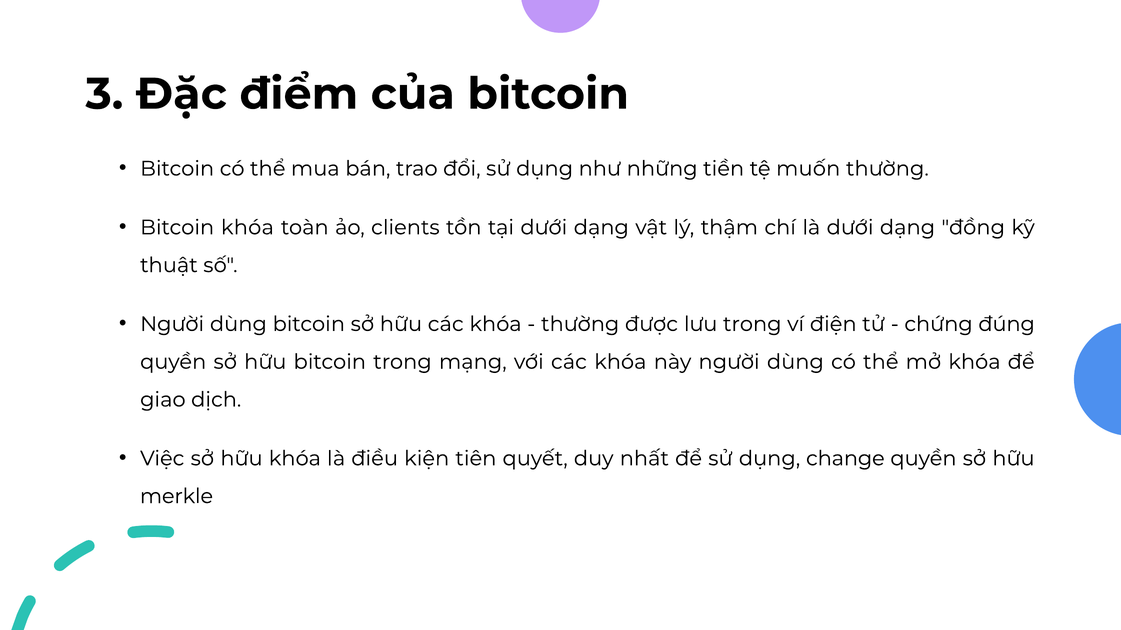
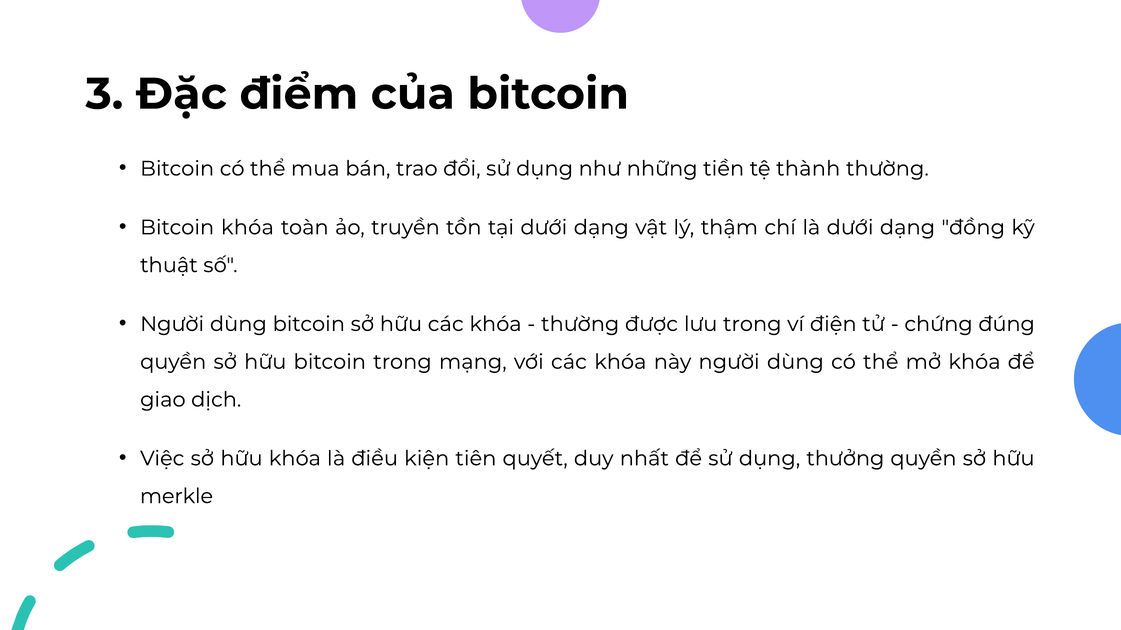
muốn: muốn -> thành (808, 169)
clients: clients -> truyền (405, 228)
change: change -> thưởng (845, 459)
